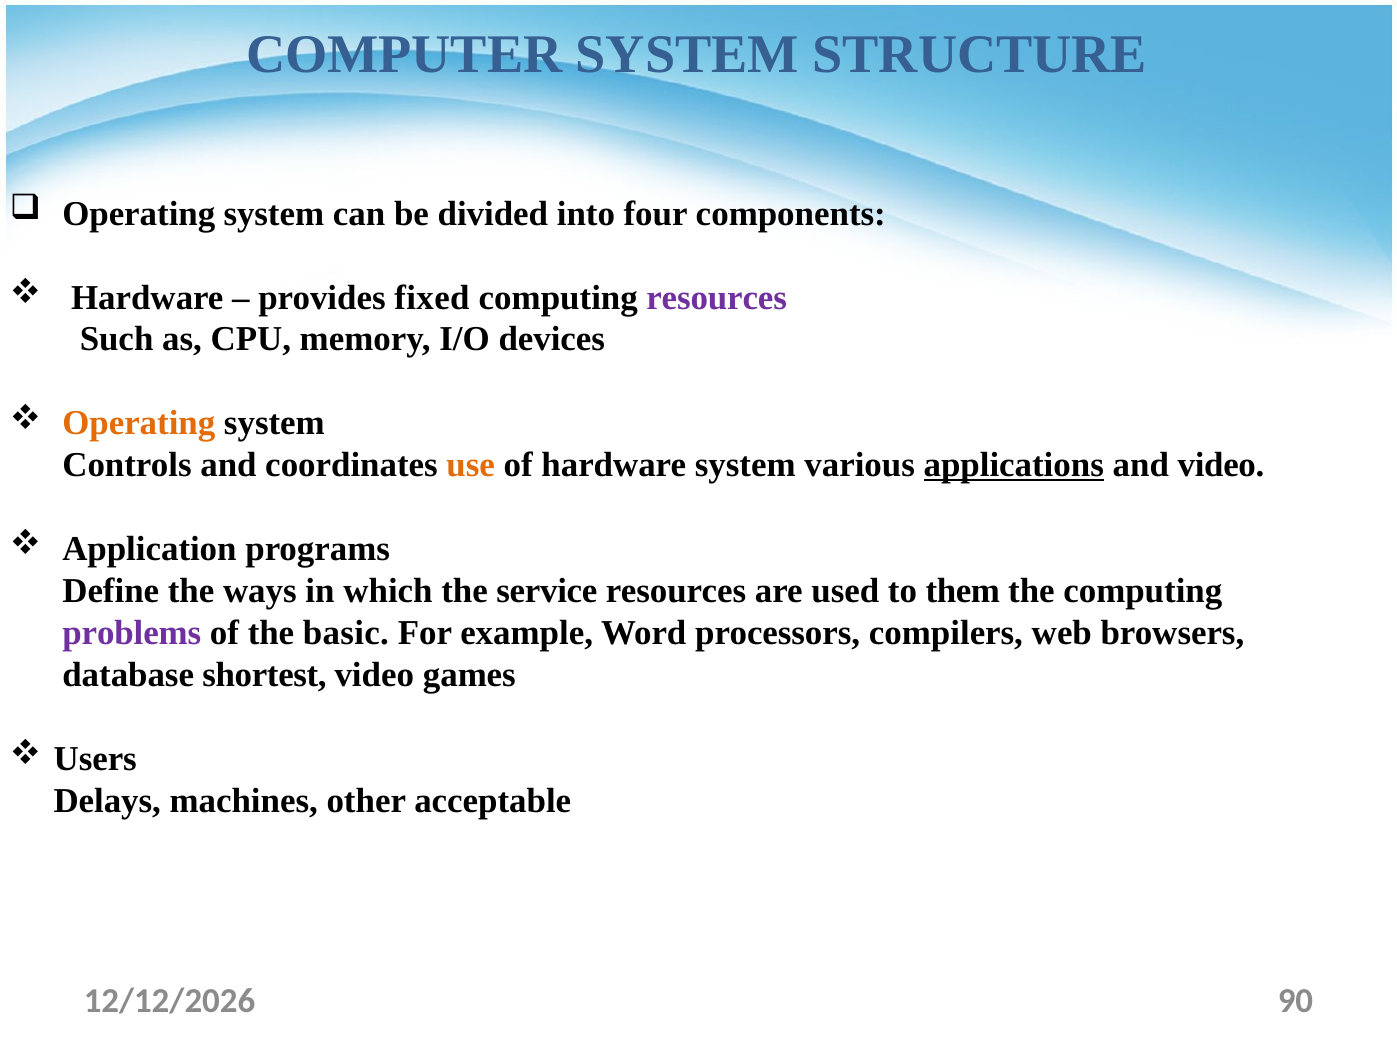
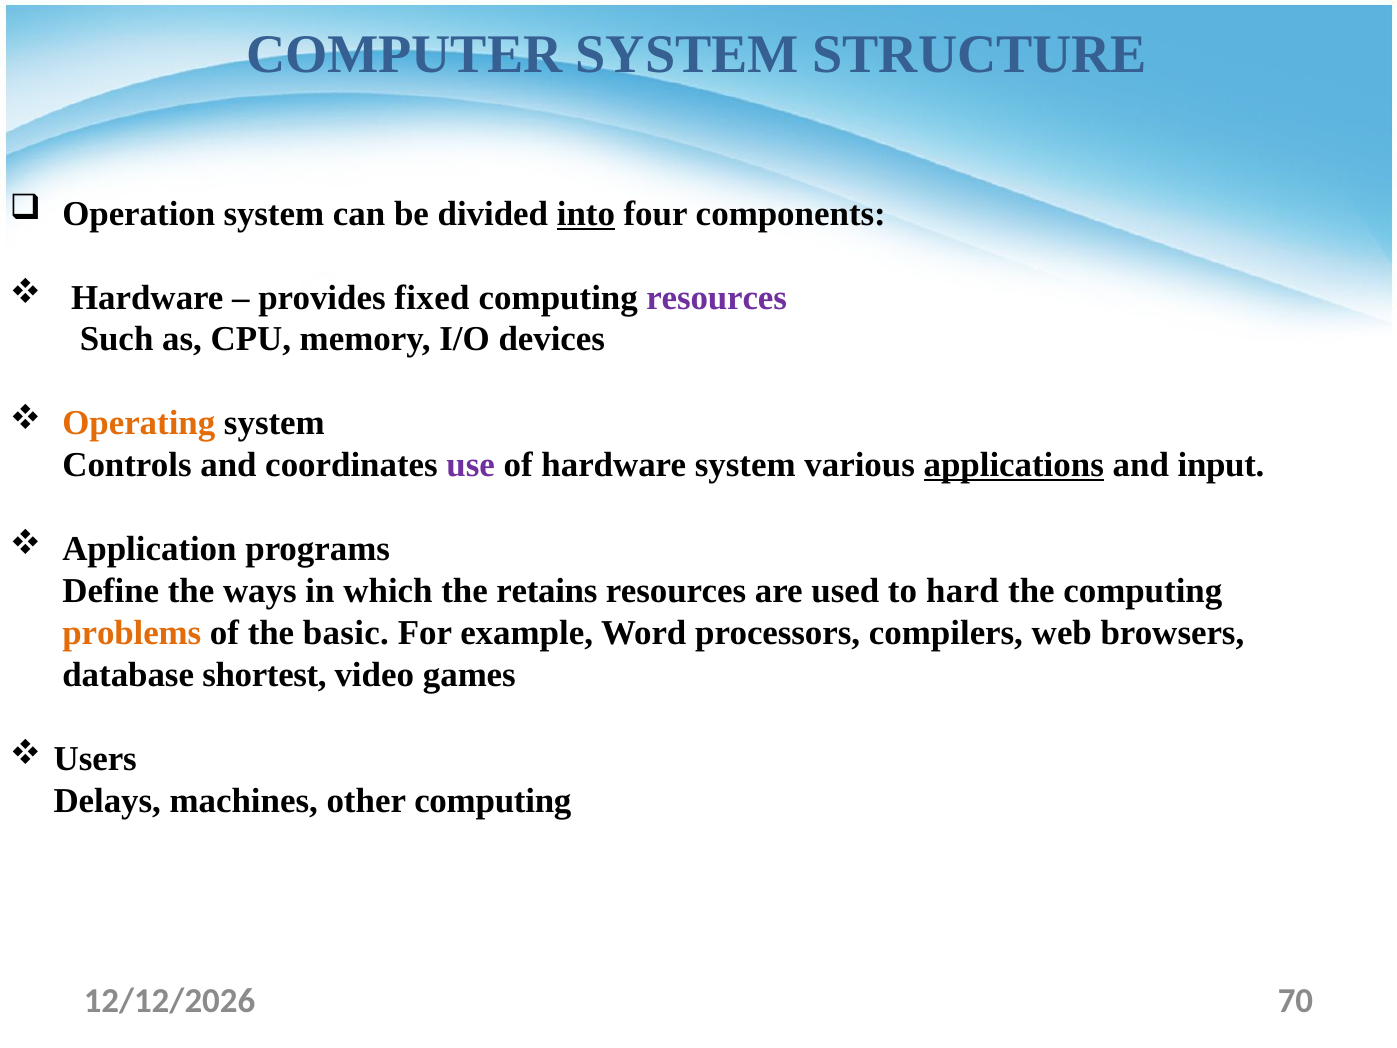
Operating: Operating -> Operation (139, 214)
into underline: none -> present (586, 214)
use colour: orange -> purple (471, 465)
and video: video -> input (1221, 465)
service: service -> retains (547, 591)
them: them -> hard (962, 591)
problems colour: purple -> orange (132, 633)
other acceptable: acceptable -> computing (493, 800)
90: 90 -> 70 (1295, 1001)
